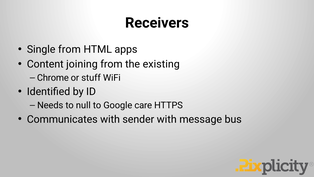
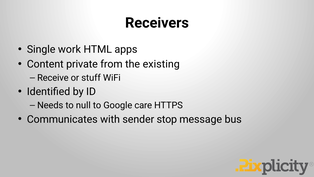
Single from: from -> work (69, 49)
joining: joining -> private (82, 64)
Chrome: Chrome -> Receive (53, 78)
sender with: with -> stop (167, 119)
